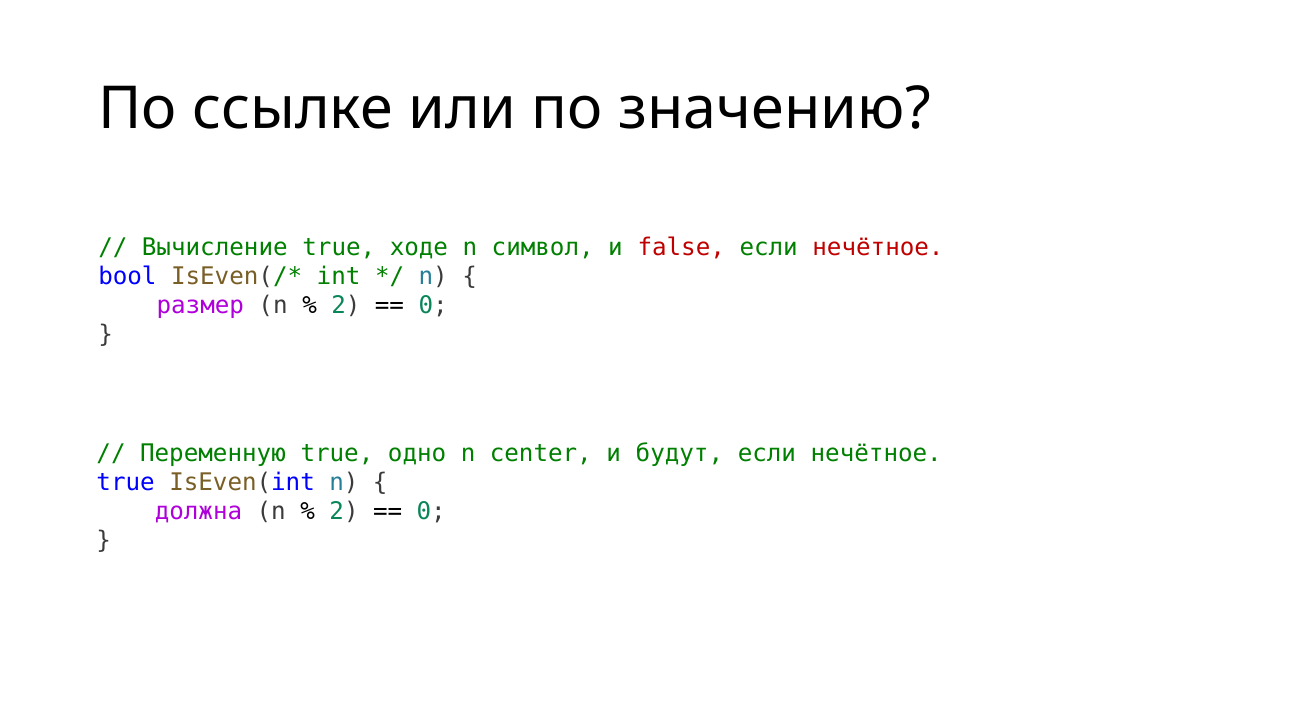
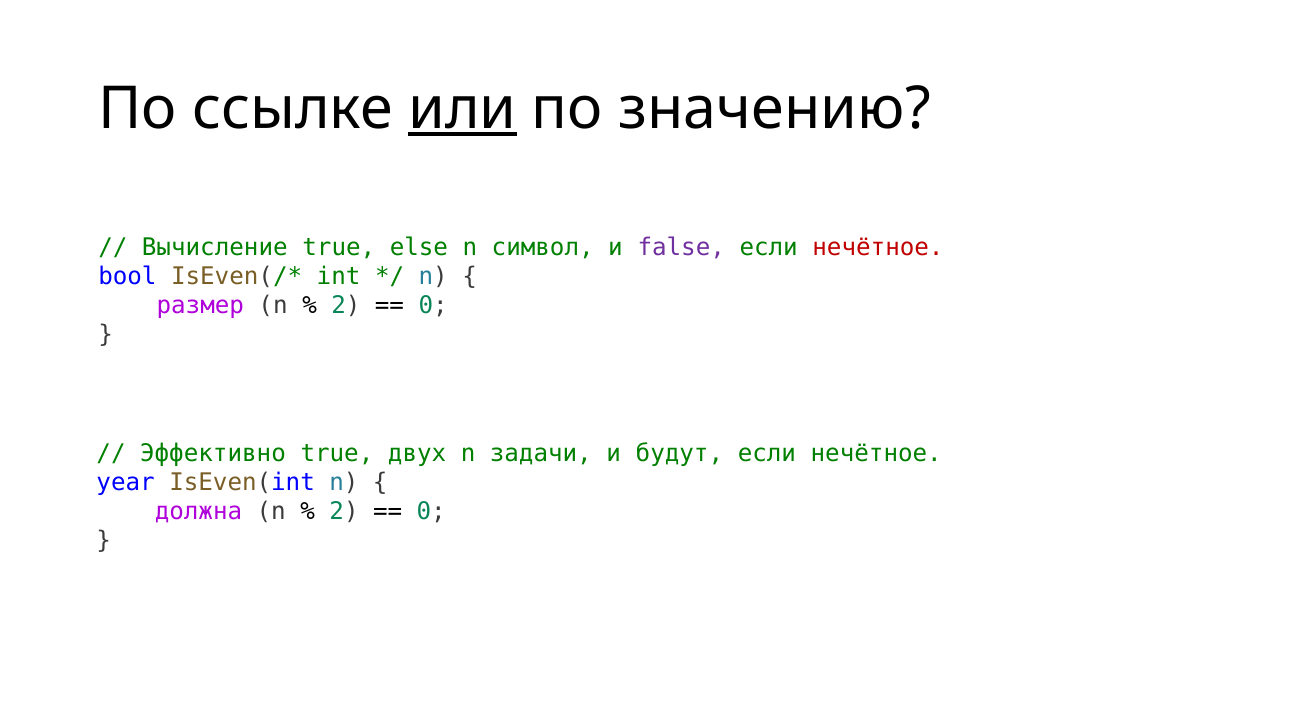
или underline: none -> present (462, 109)
ходе: ходе -> else (419, 247)
false colour: red -> purple (681, 247)
Переменную: Переменную -> Эффективно (213, 453)
одно: одно -> двух (417, 453)
center: center -> задачи (541, 453)
true: true -> year (126, 482)
